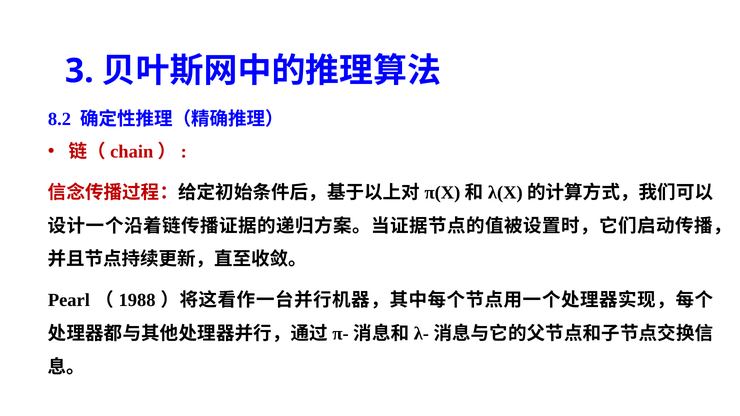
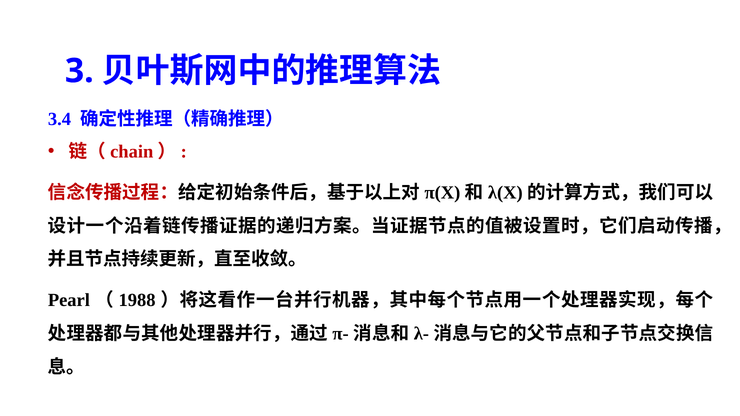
8.2: 8.2 -> 3.4 (60, 119)
